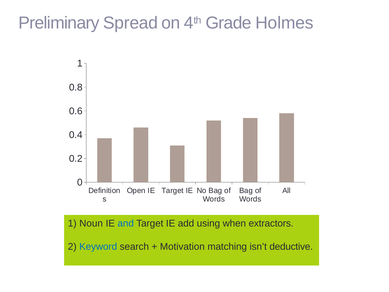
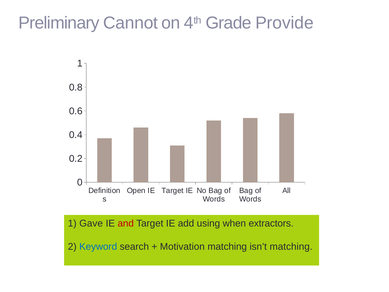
Spread: Spread -> Cannot (131, 23)
Holmes: Holmes -> Provide (284, 23)
Noun: Noun -> Gave (91, 223)
and colour: blue -> red (126, 223)
isn’t deductive: deductive -> matching (291, 247)
